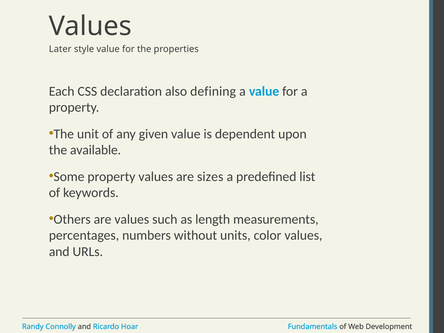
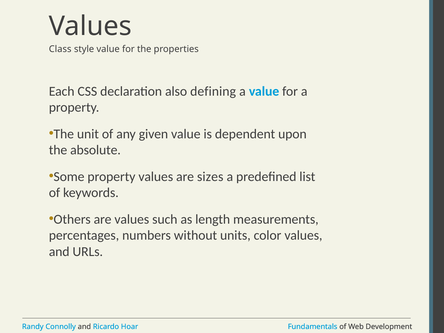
Later: Later -> Class (60, 49)
available: available -> absolute (95, 150)
